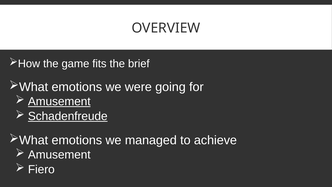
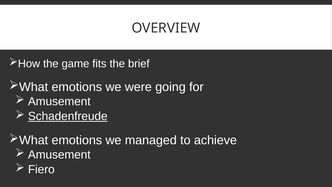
Amusement underline: present -> none (59, 101)
